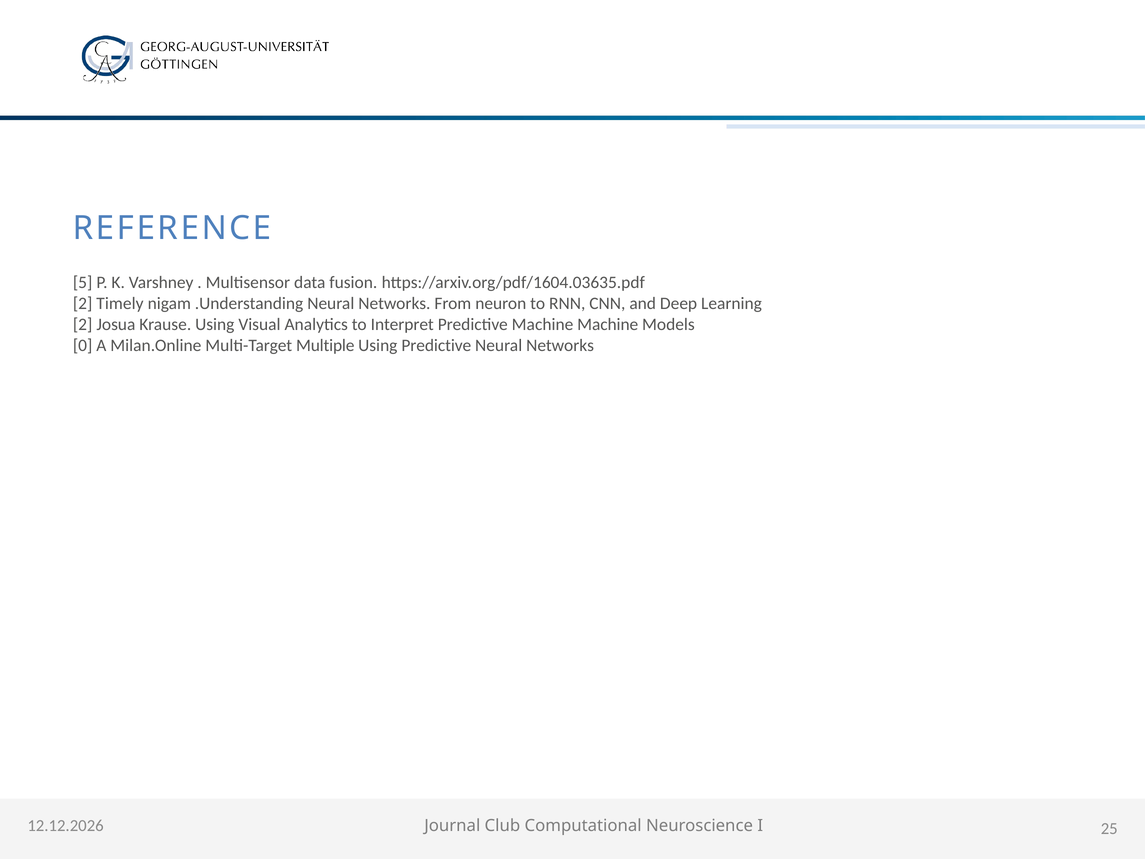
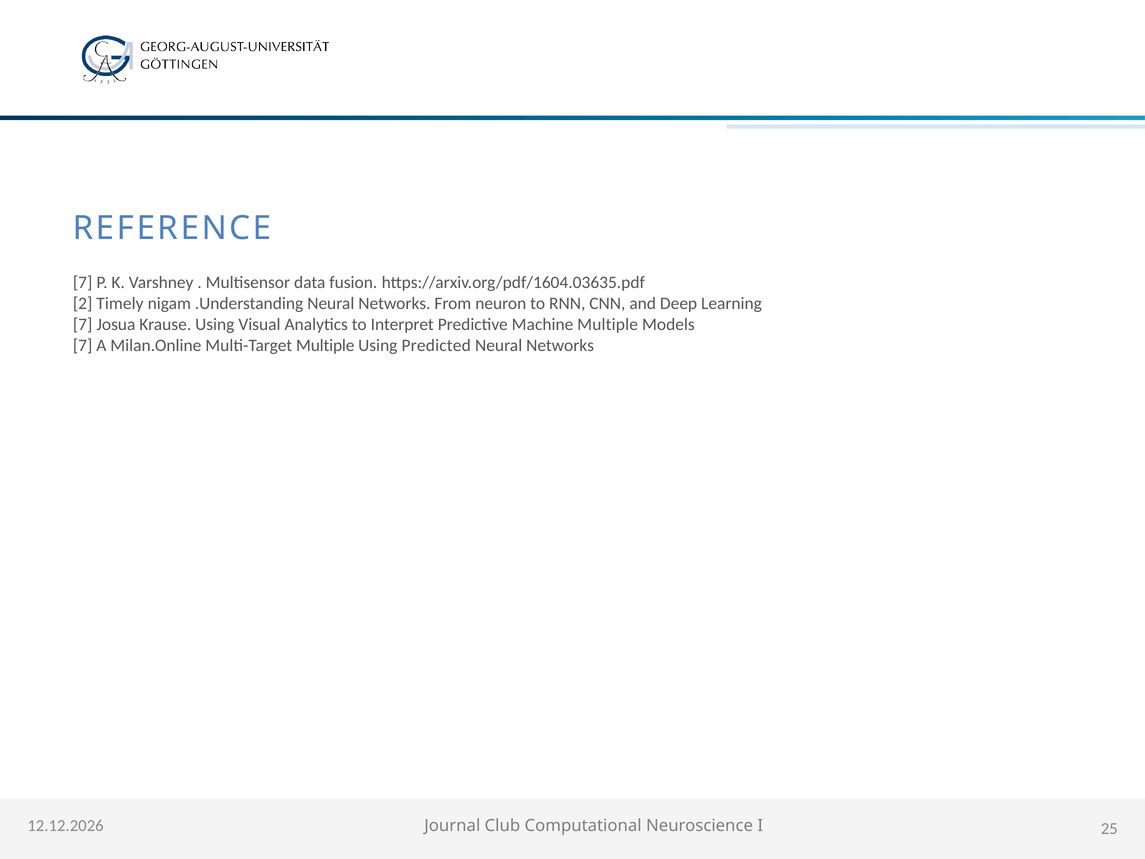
5: 5 -> 7 (83, 283)
2: 2 -> 7 (83, 325)
Machine Machine: Machine -> Multiple (608, 325)
0: 0 -> 7 (83, 346)
Using Predictive: Predictive -> Predicted (436, 346)
